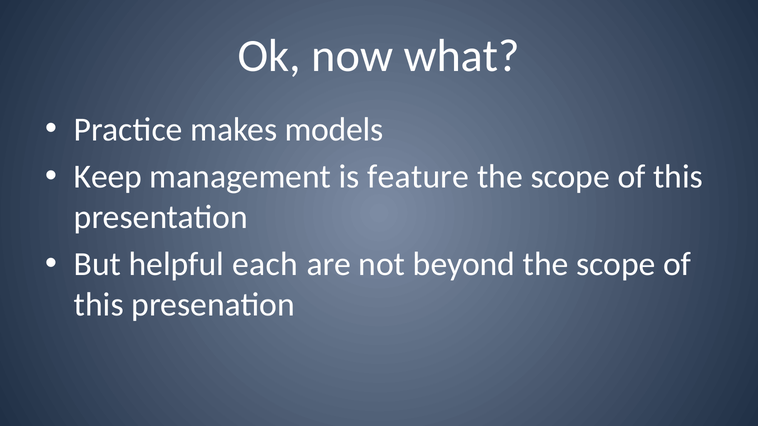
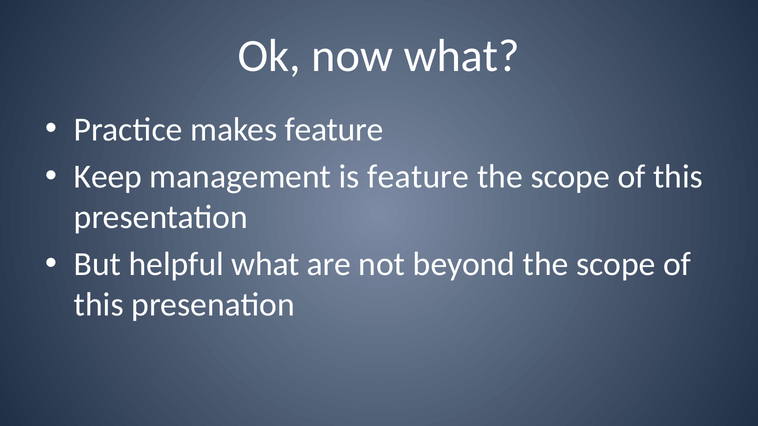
makes models: models -> feature (334, 130)
helpful each: each -> what (266, 264)
